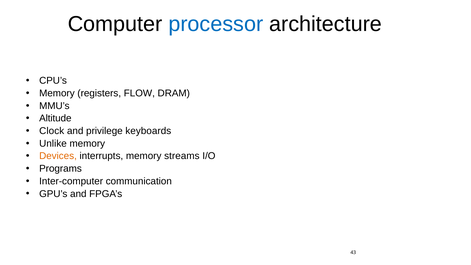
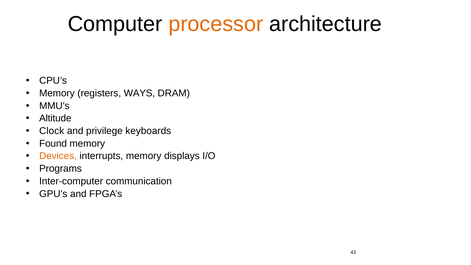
processor colour: blue -> orange (216, 24)
FLOW: FLOW -> WAYS (139, 93)
Unlike: Unlike -> Found (53, 143)
streams: streams -> displays (182, 156)
